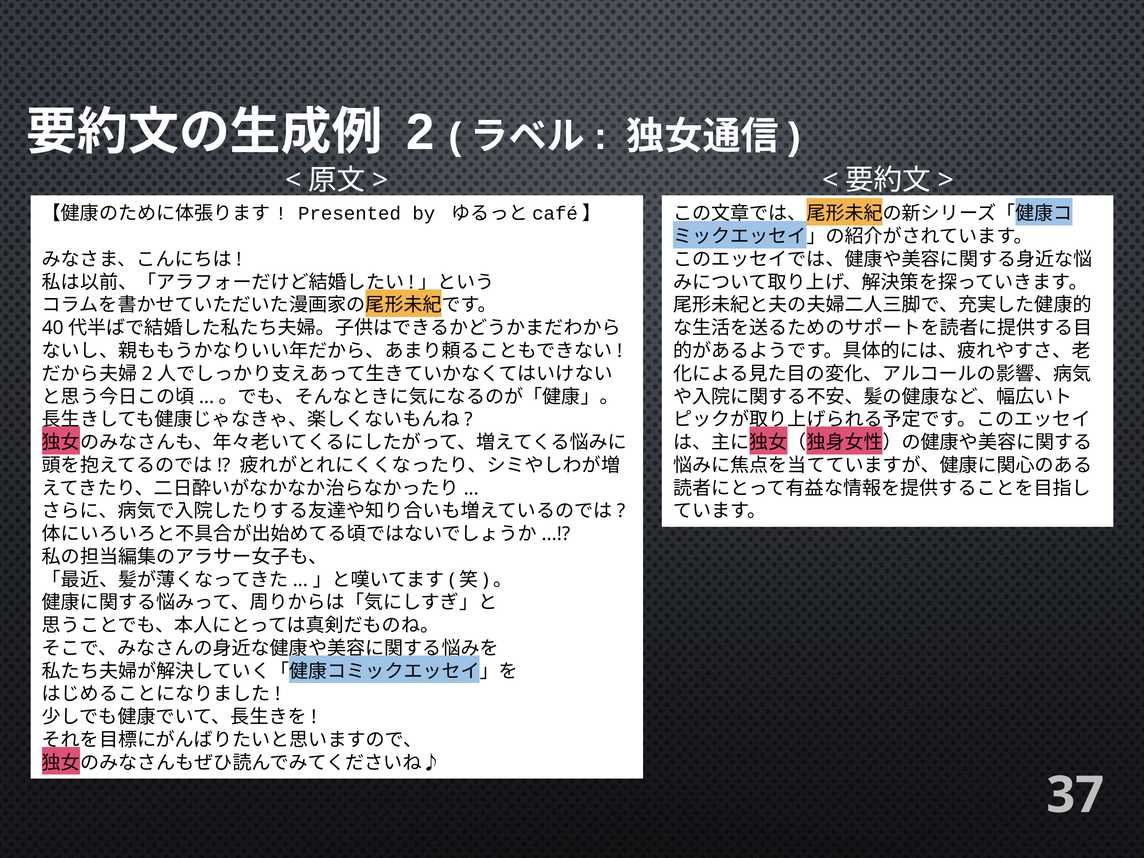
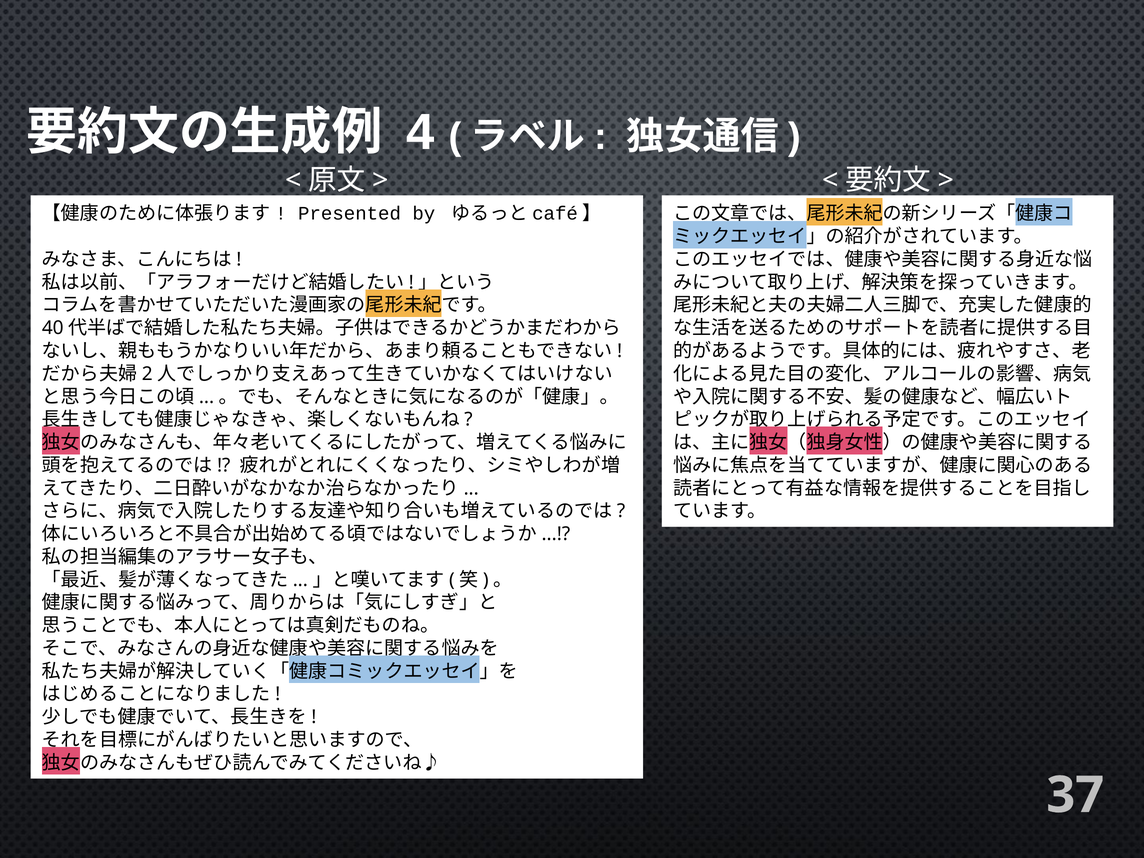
2: 2 -> 4 (421, 132)
